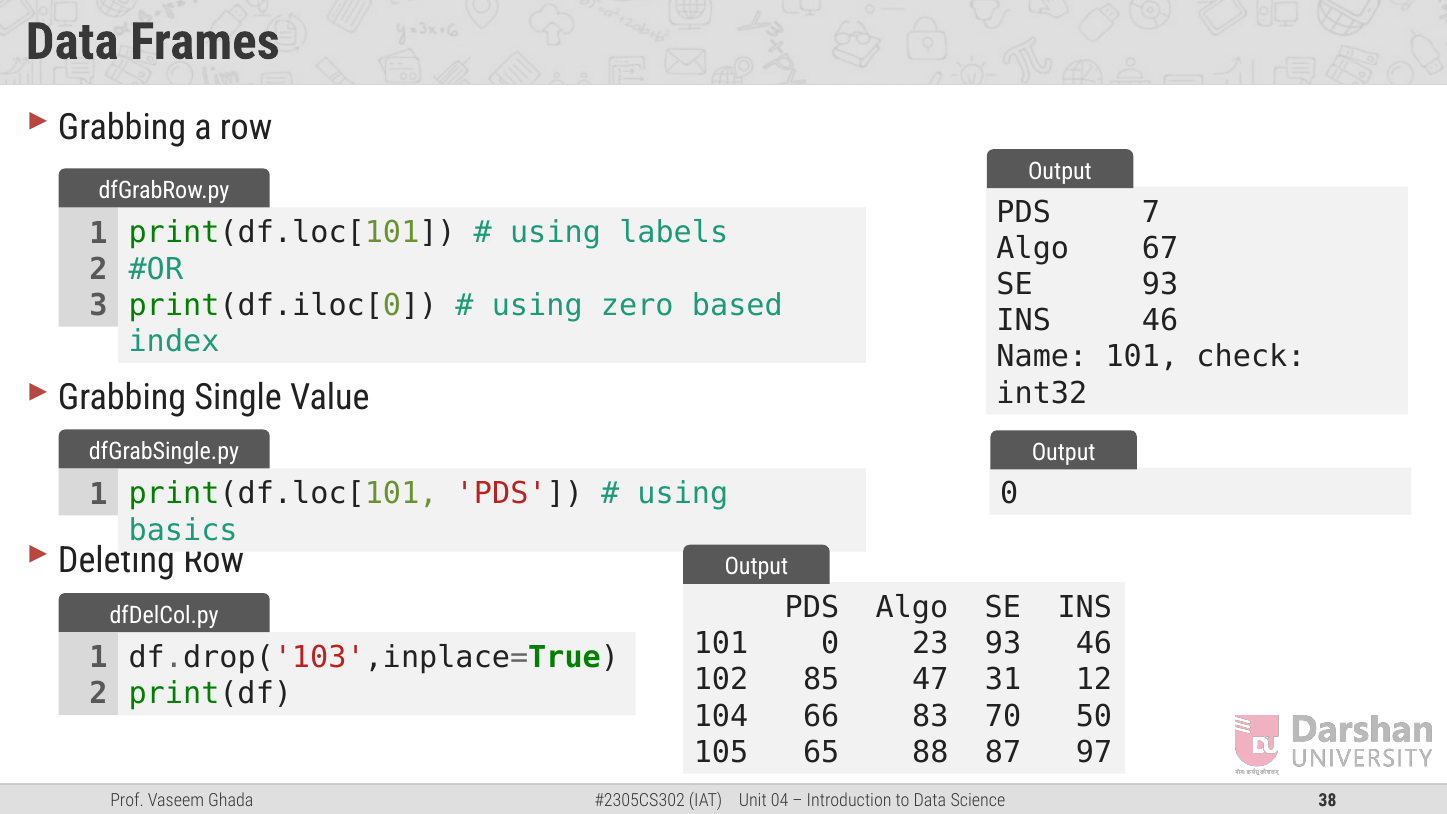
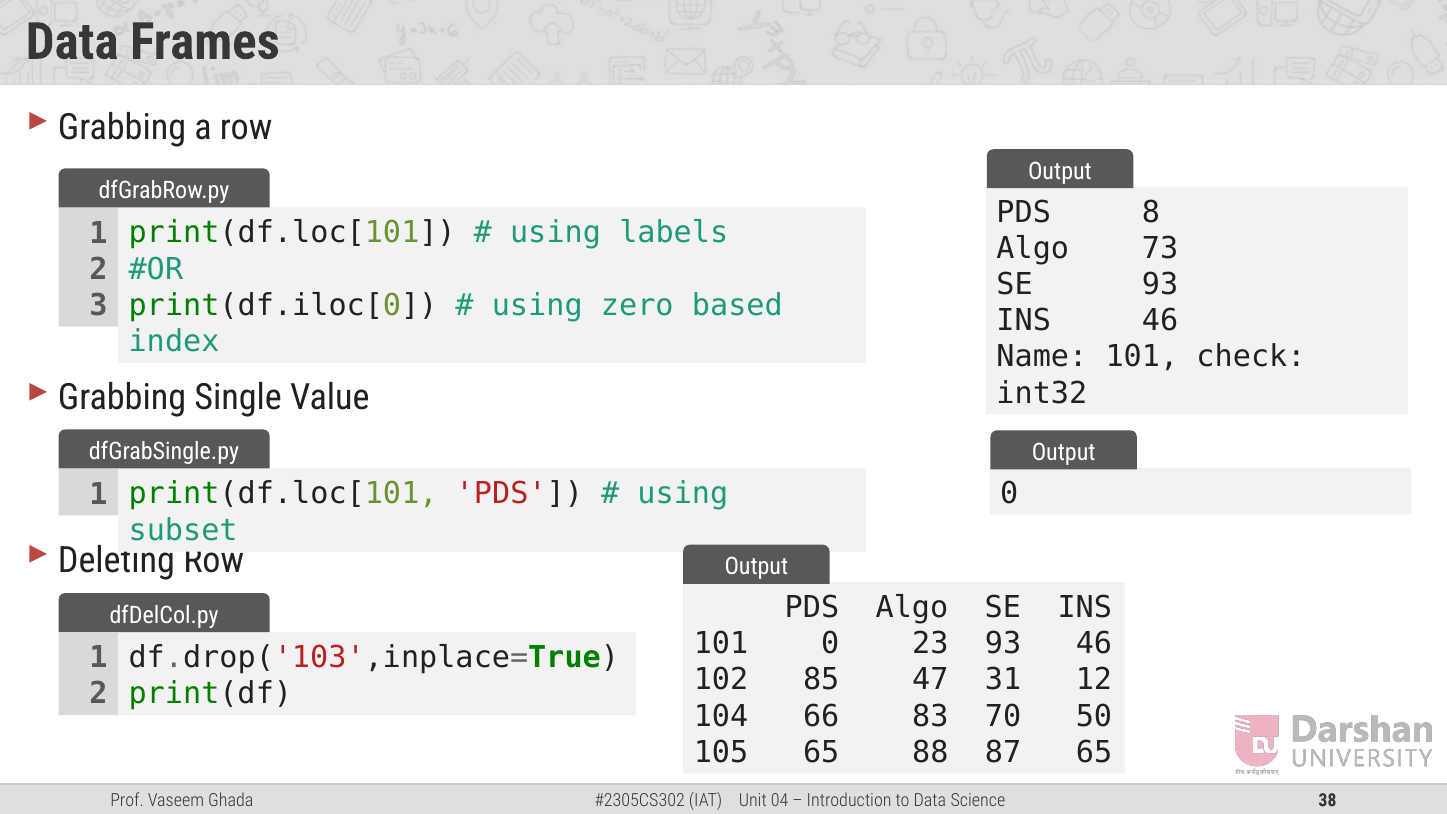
7: 7 -> 8 (1151, 212)
67: 67 -> 73 (1160, 248)
basics: basics -> subset (183, 530)
87 97: 97 -> 65 (1094, 752)
